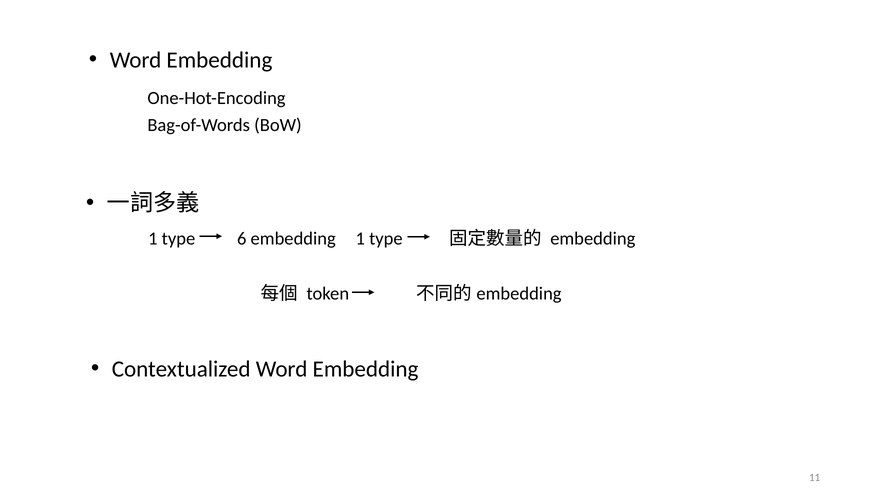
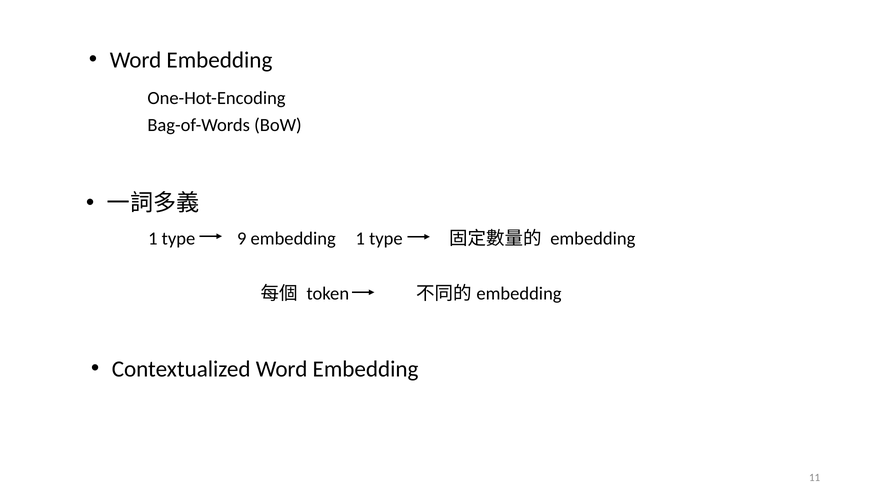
6: 6 -> 9 (242, 238)
